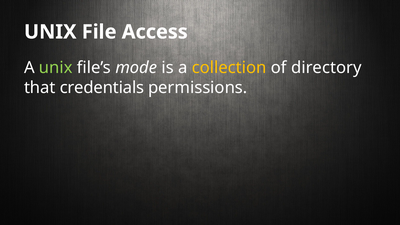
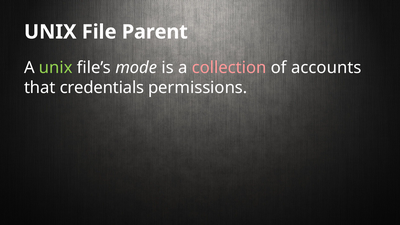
Access: Access -> Parent (155, 32)
collection colour: yellow -> pink (229, 68)
directory: directory -> accounts (326, 68)
